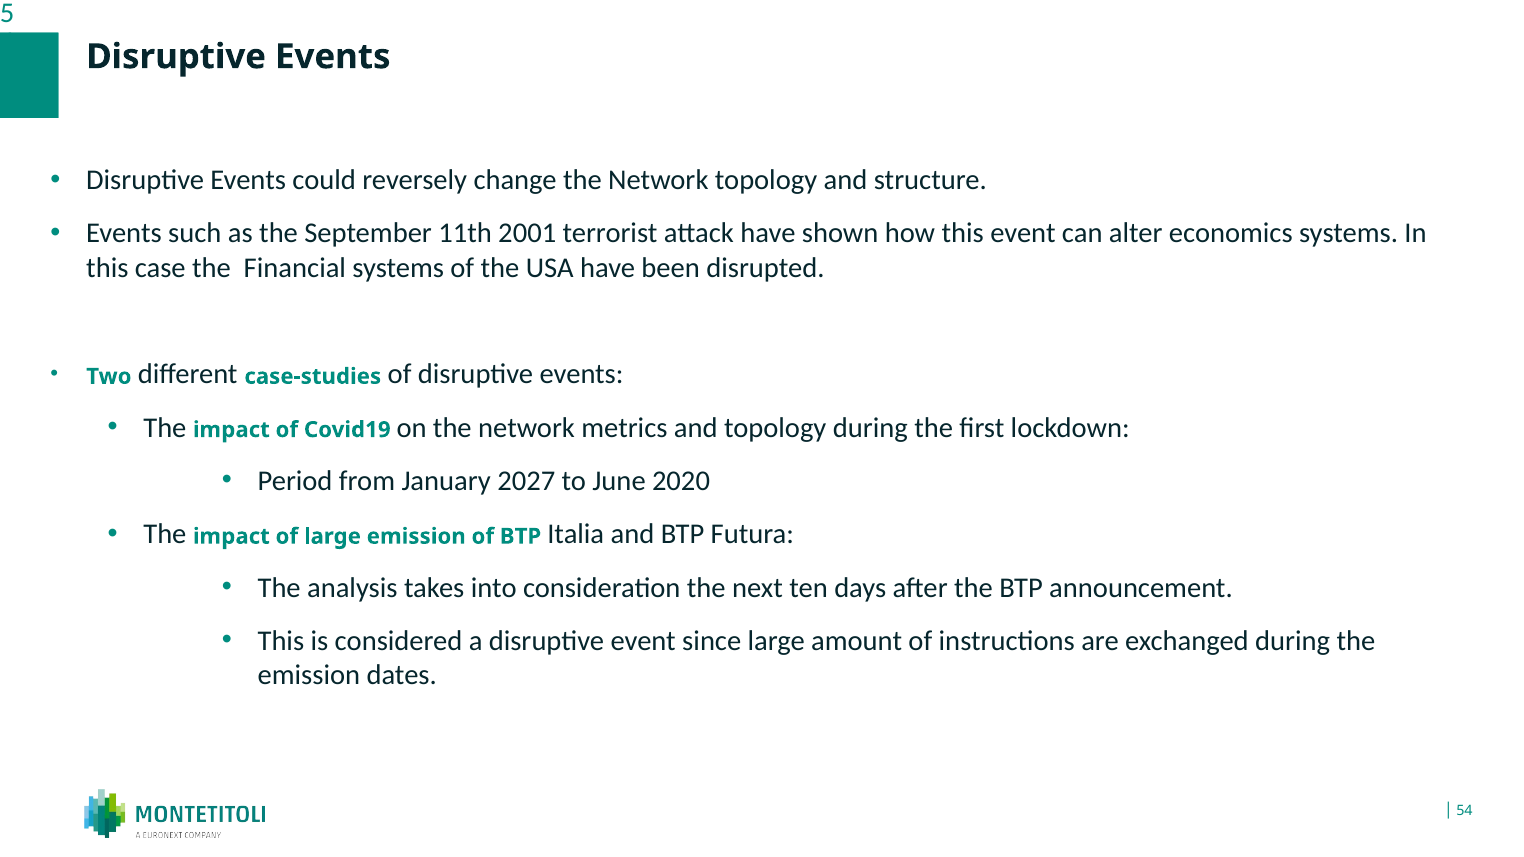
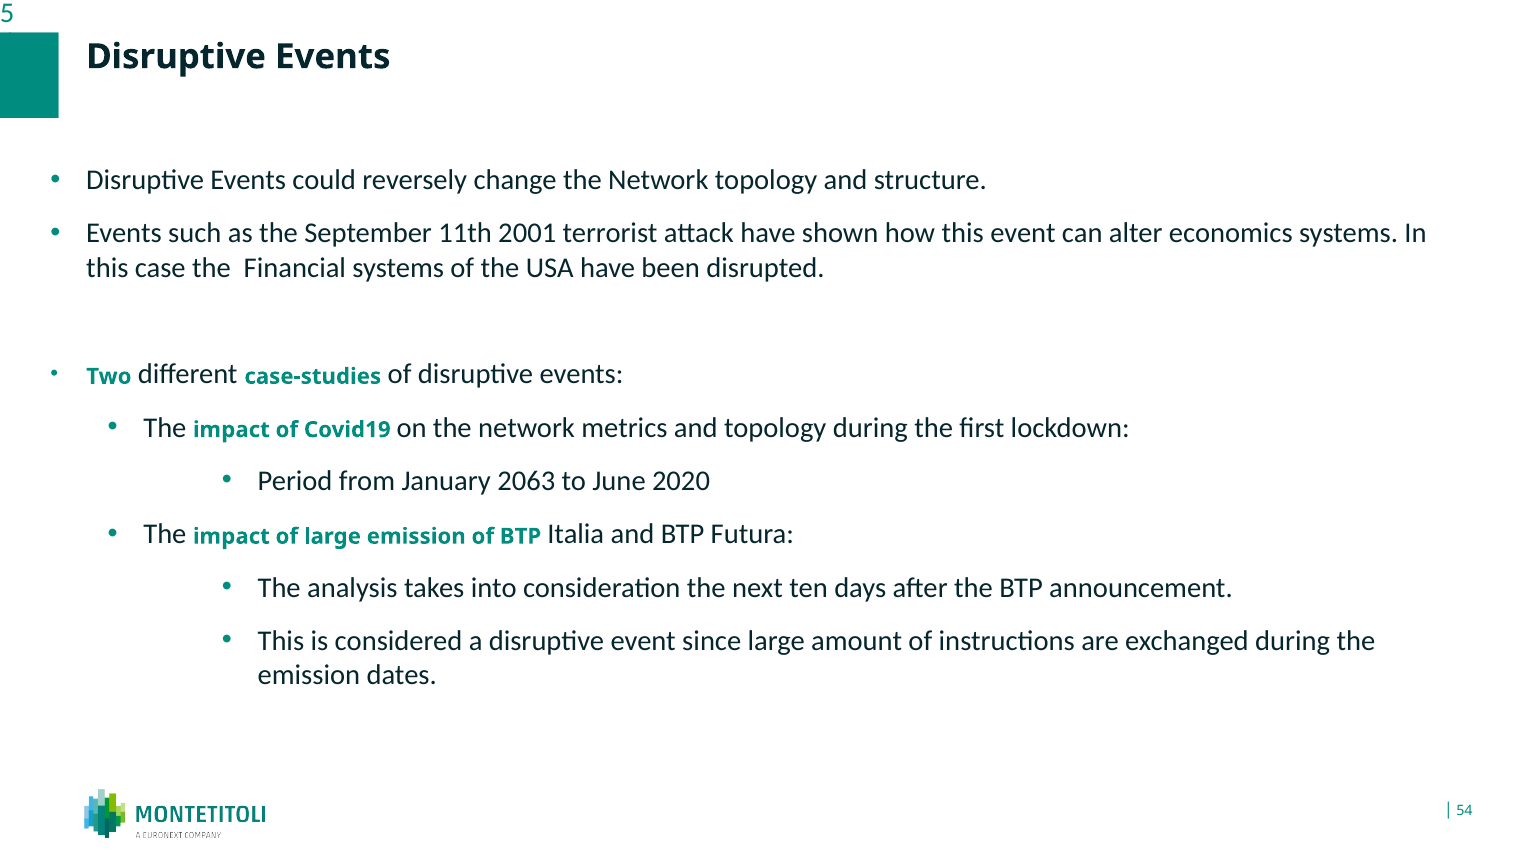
2027: 2027 -> 2063 (526, 481)
